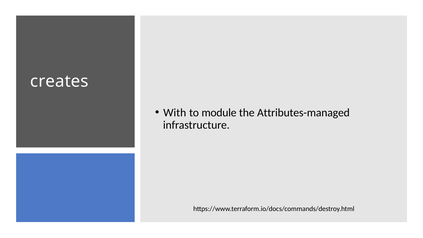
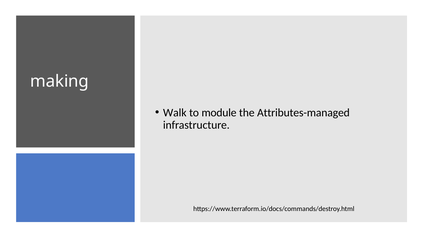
creates: creates -> making (60, 81)
With: With -> Walk (175, 113)
